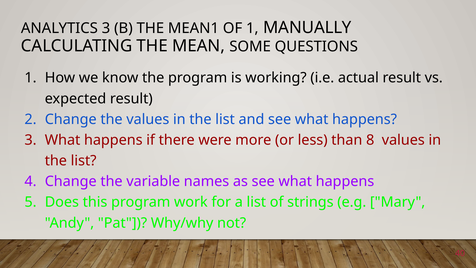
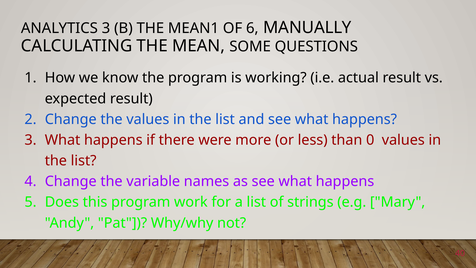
OF 1: 1 -> 6 (252, 28)
8: 8 -> 0 (370, 140)
